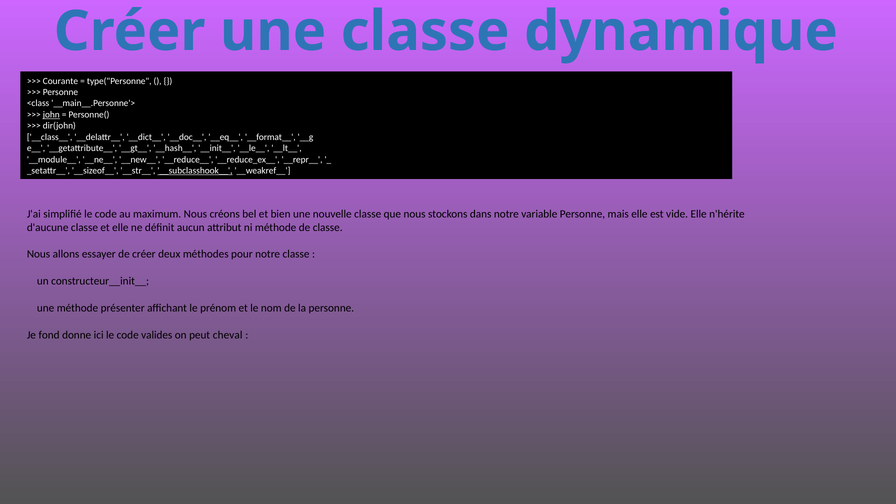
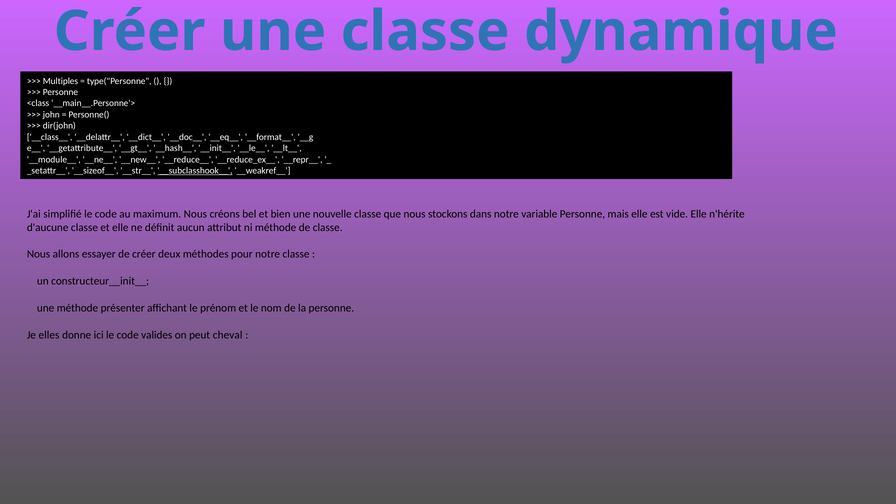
Courante: Courante -> Multiples (60, 81)
john underline: present -> none (51, 115)
fond: fond -> elles (49, 335)
